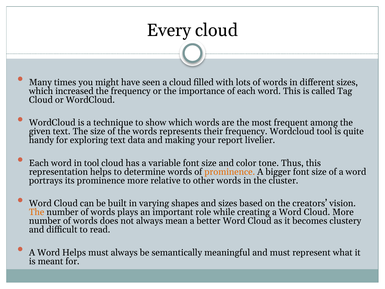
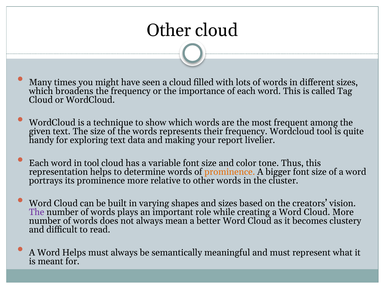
Every: Every -> Other (169, 30)
increased: increased -> broadens (74, 91)
The colour: orange -> purple (37, 212)
